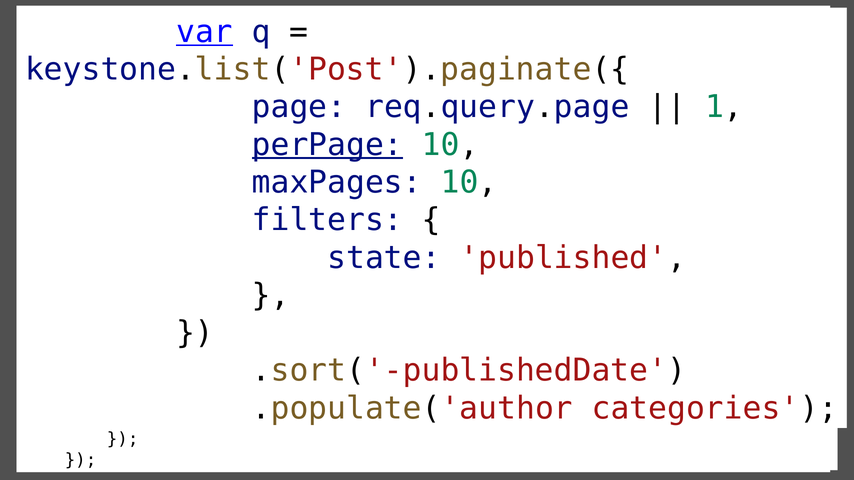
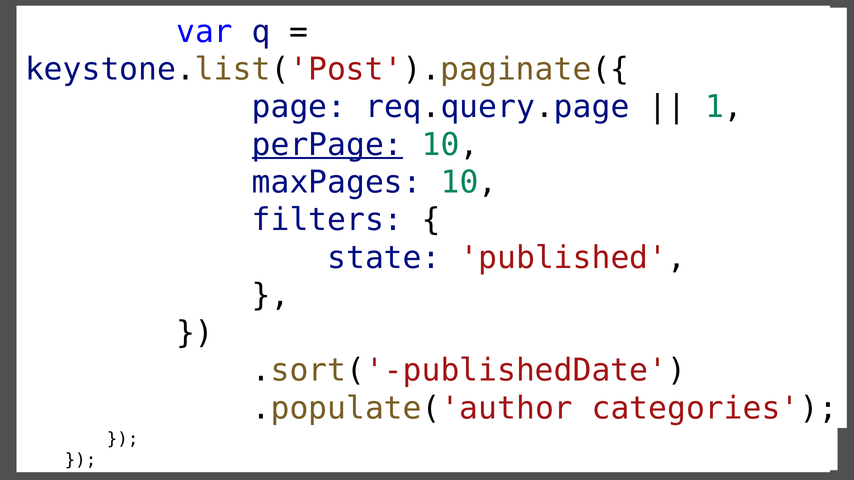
var underline: present -> none (204, 32)
